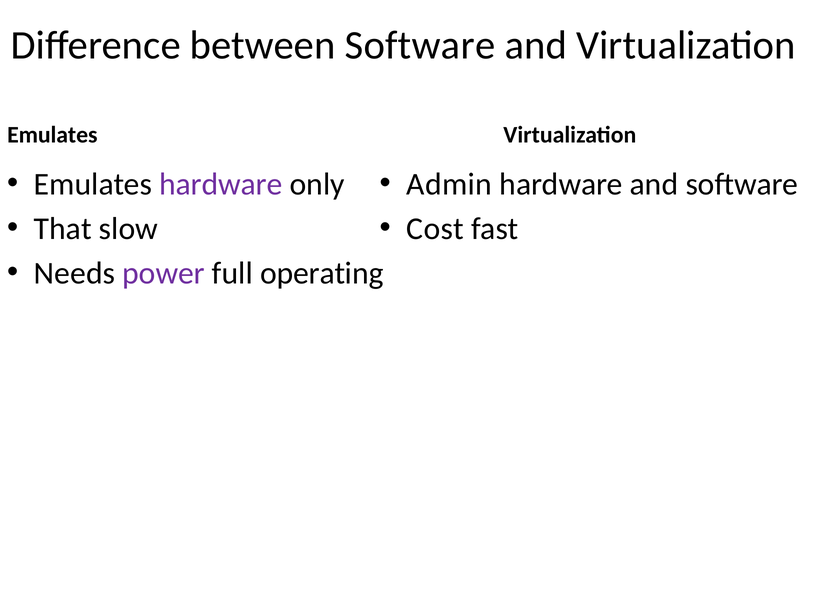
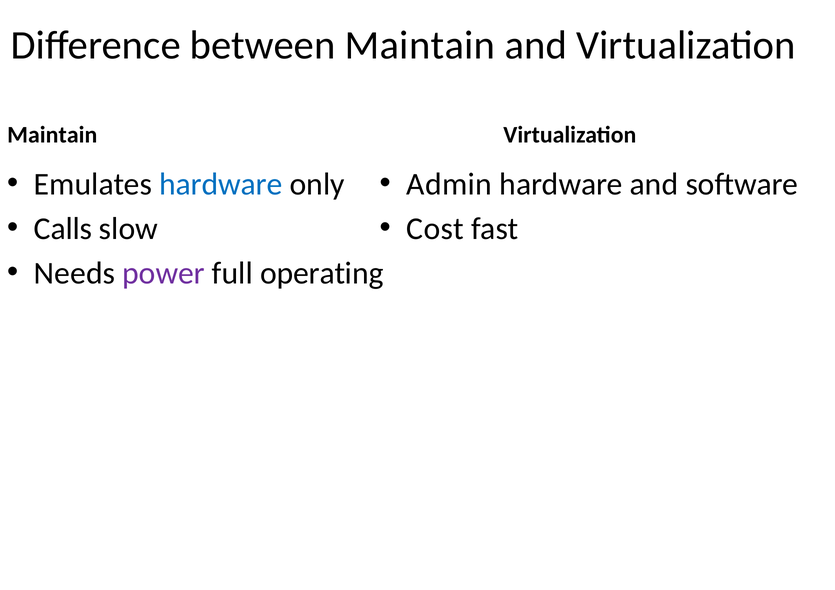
between Software: Software -> Maintain (420, 45)
Emulates: Emulates -> Maintain (52, 135)
hardware colour: purple -> blue (221, 184)
That: That -> Calls (63, 229)
